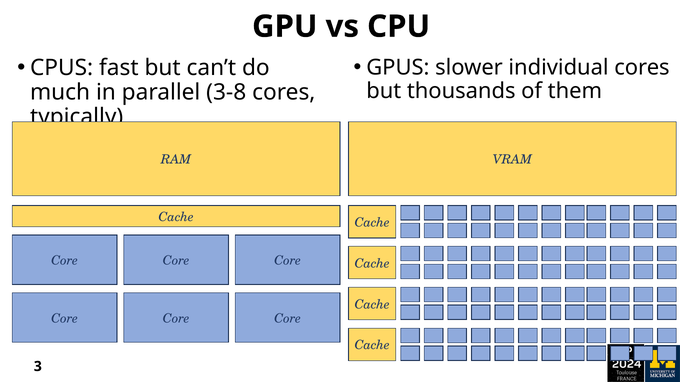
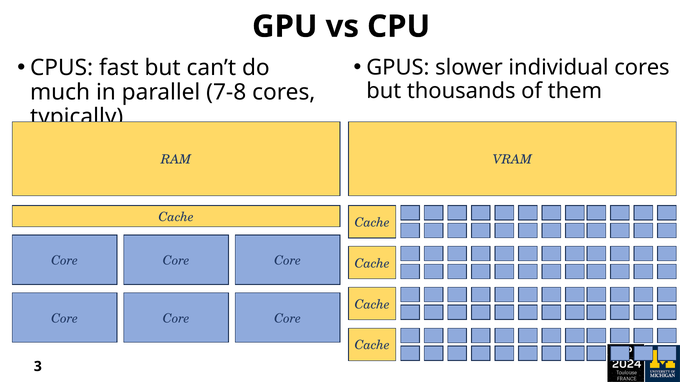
3-8: 3-8 -> 7-8 (226, 92)
